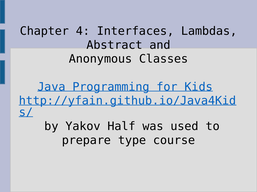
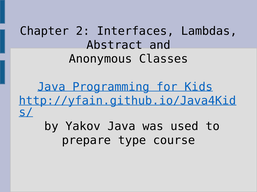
4: 4 -> 2 (83, 31)
Yakov Half: Half -> Java (122, 127)
